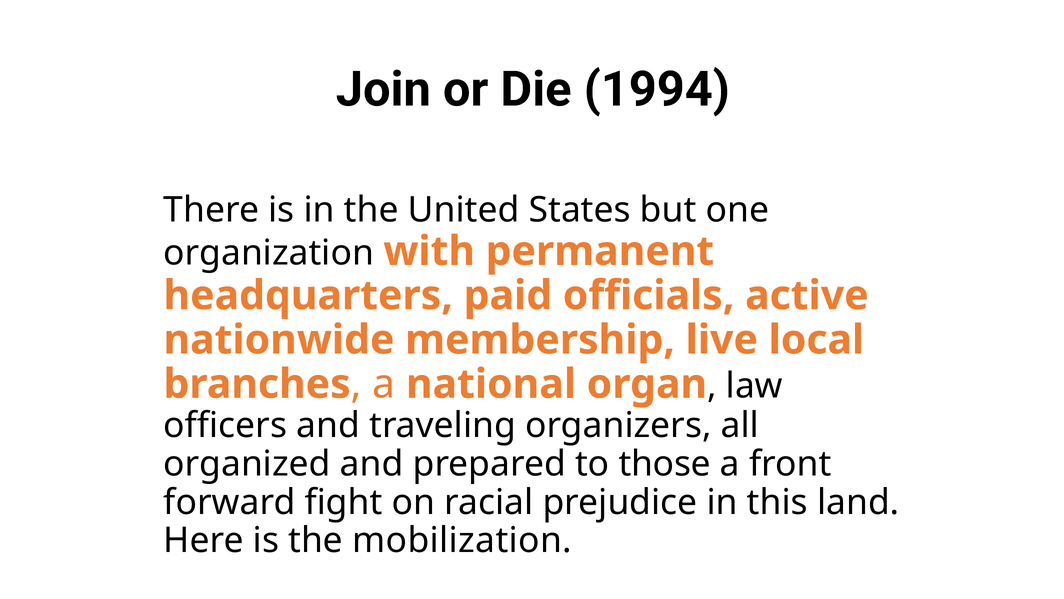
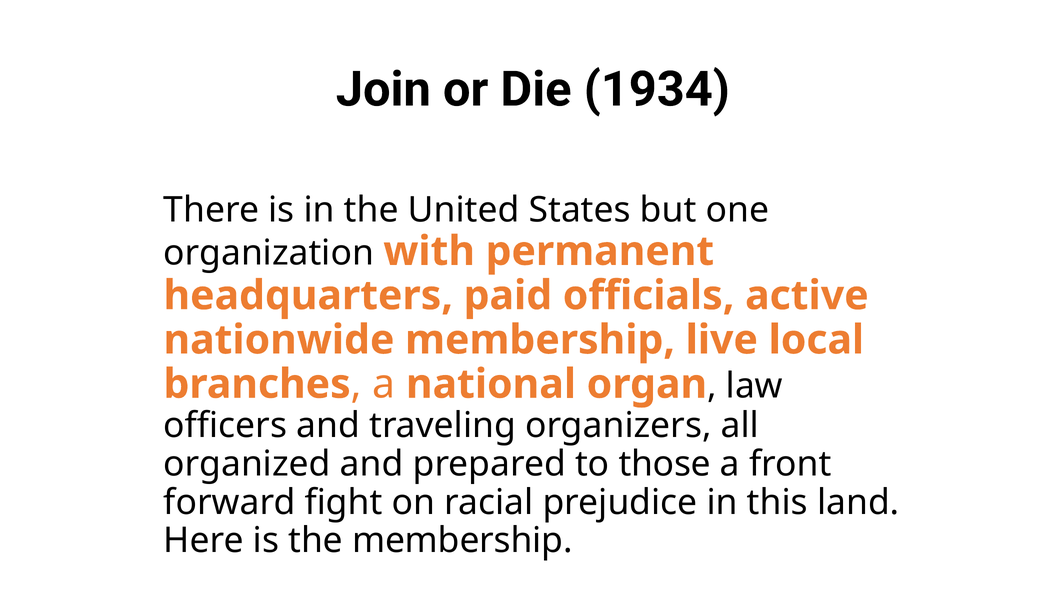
1994: 1994 -> 1934 (657, 89)
the mobilization: mobilization -> membership (462, 540)
